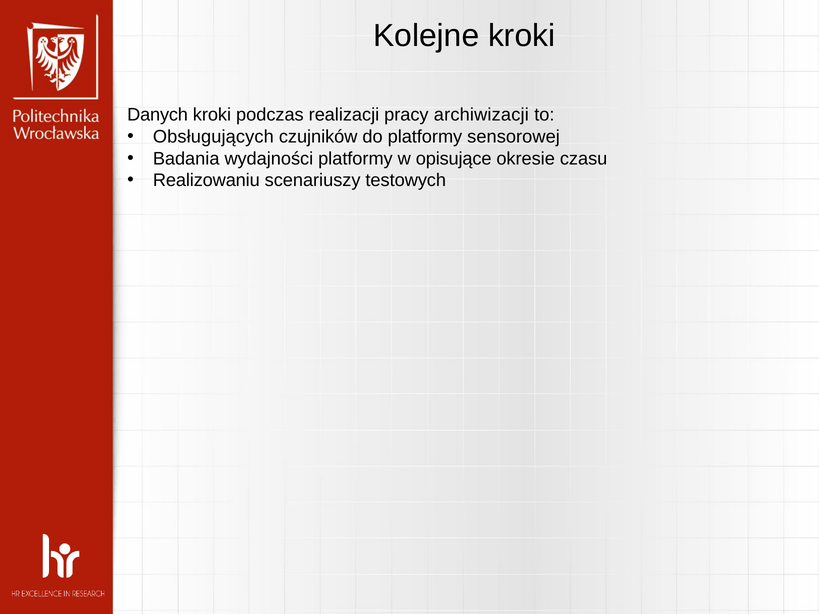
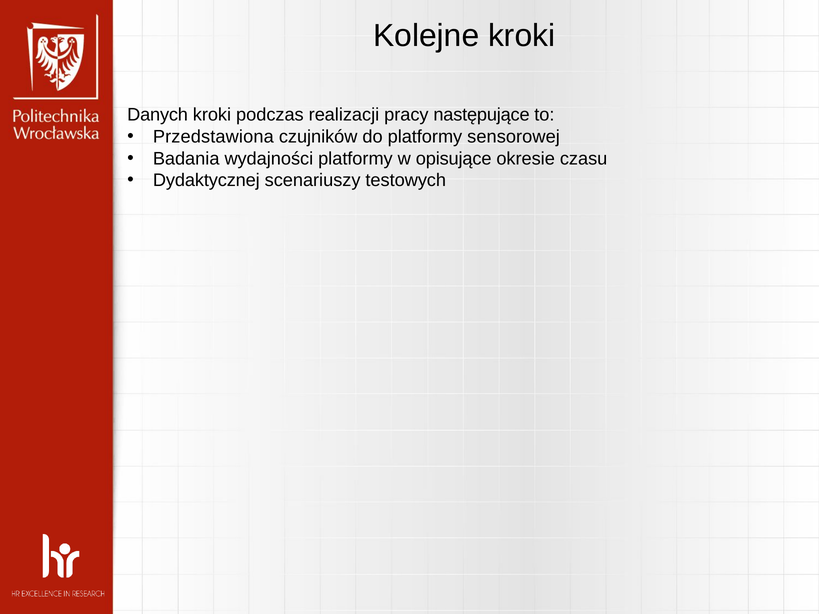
archiwizacji: archiwizacji -> następujące (482, 115)
Obsługujących: Obsługujących -> Przedstawiona (213, 137)
Realizowaniu: Realizowaniu -> Dydaktycznej (206, 180)
